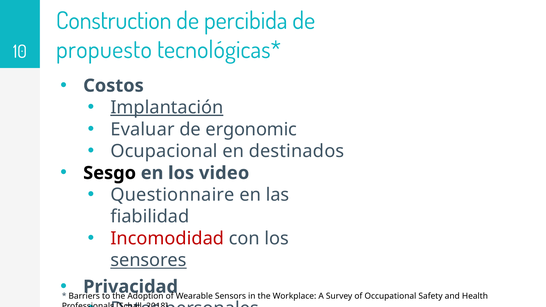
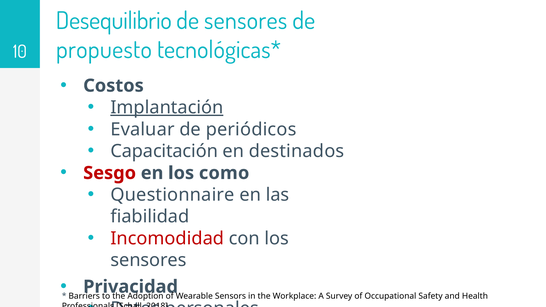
Construction: Construction -> Desequilibrio (114, 21)
de percibida: percibida -> sensores (246, 21)
ergonomic: ergonomic -> periódicos (251, 129)
Ocupacional: Ocupacional -> Capacitación (164, 151)
Sesgo colour: black -> red (110, 173)
video: video -> como (224, 173)
sensores underline: present -> none (149, 260)
